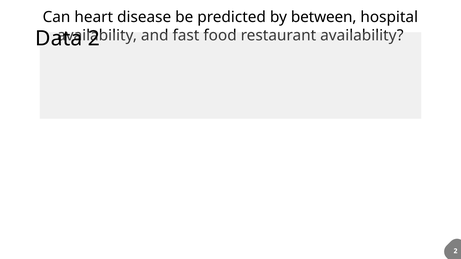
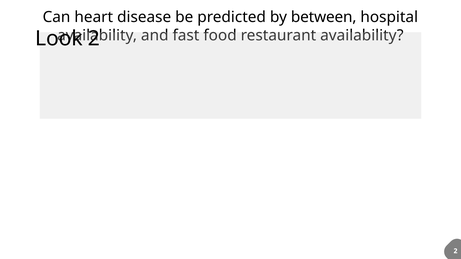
Data: Data -> Look (59, 39)
